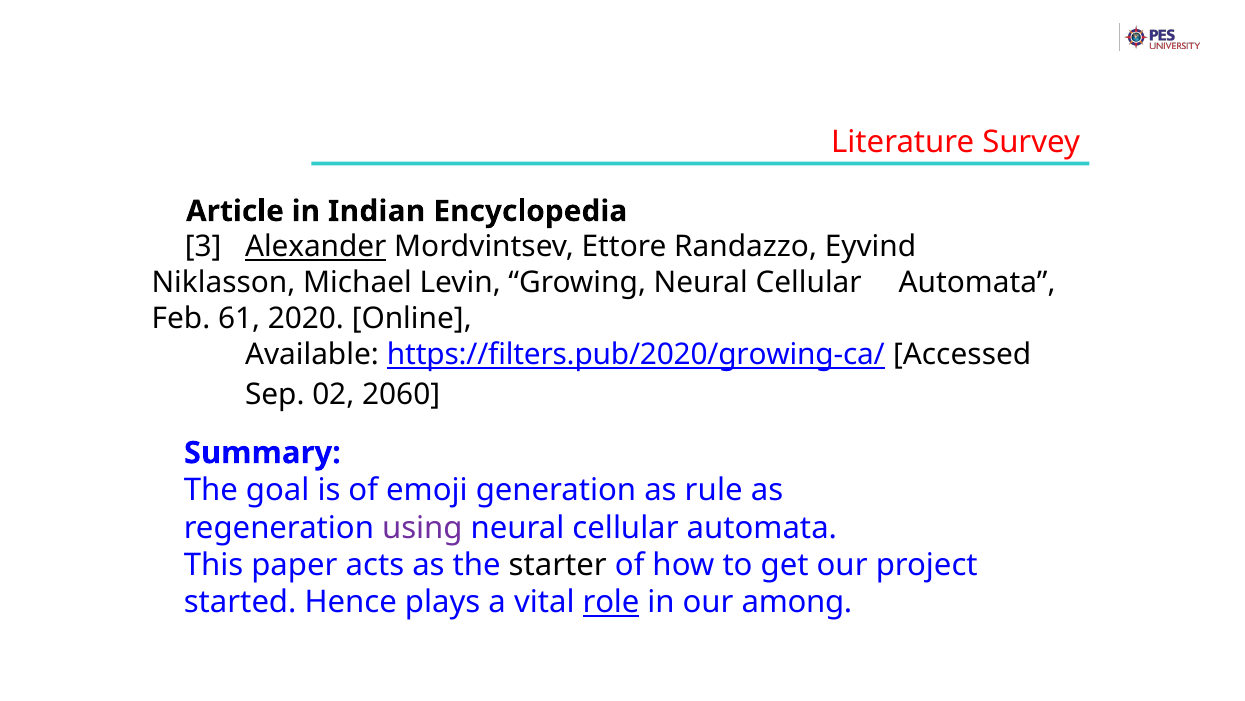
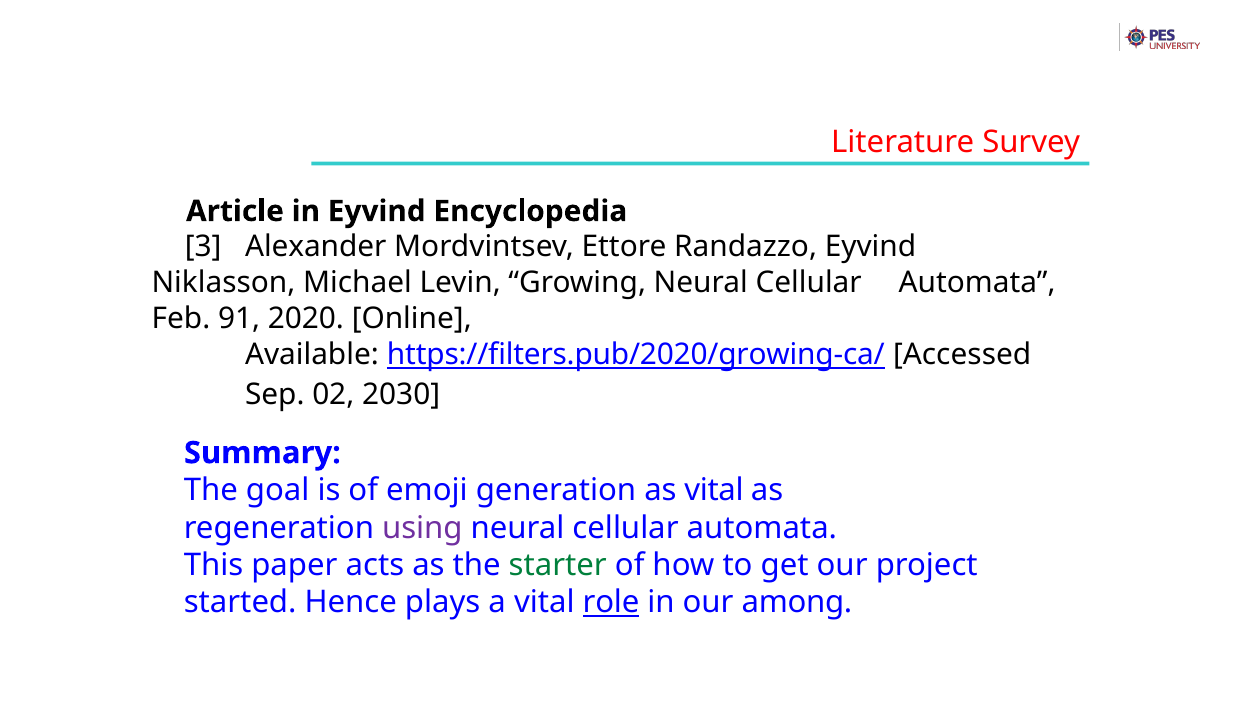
in Indian: Indian -> Eyvind (377, 211)
Alexander underline: present -> none (316, 247)
61: 61 -> 91 (239, 318)
2060: 2060 -> 2030 (401, 395)
as rule: rule -> vital (714, 490)
starter colour: black -> green (558, 565)
